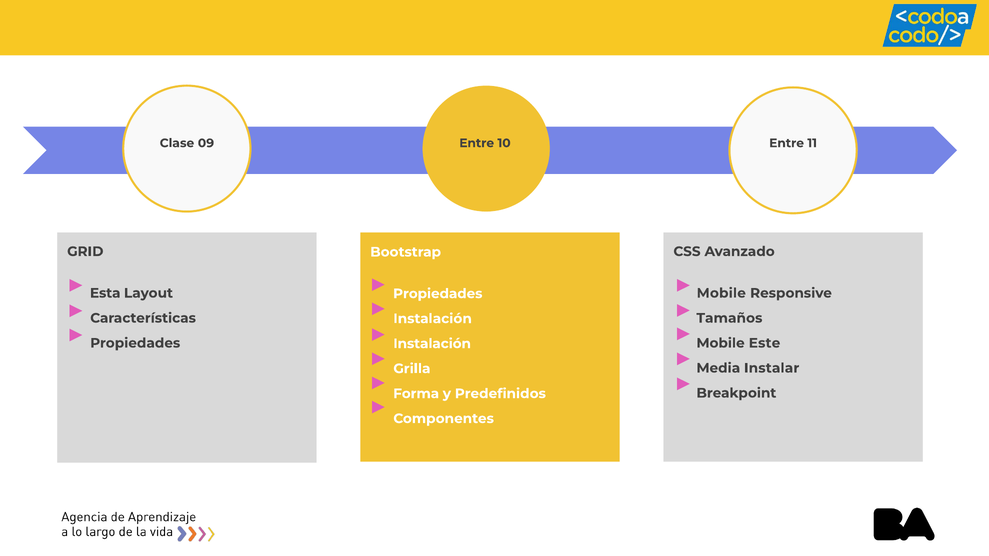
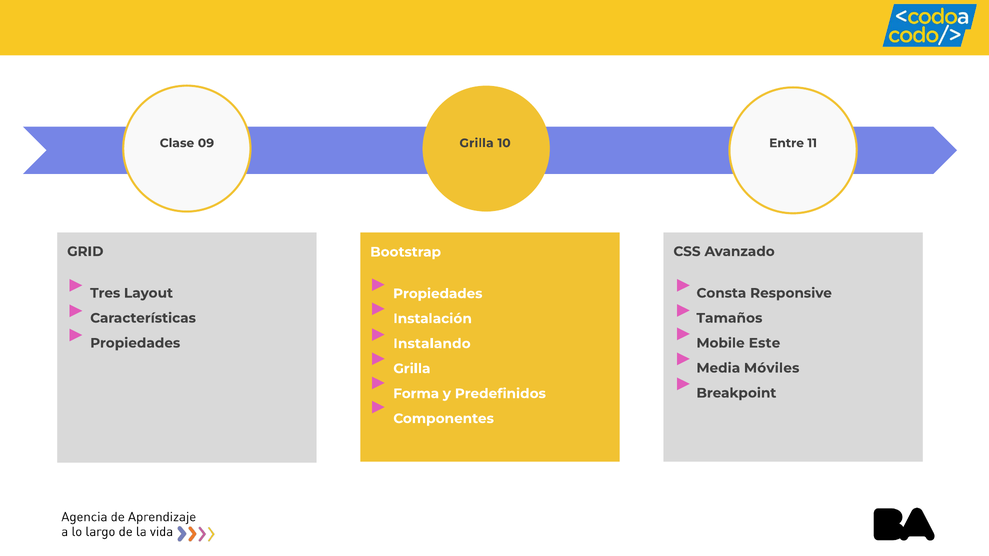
Entre: Entre -> Grilla (477, 143)
Esta: Esta -> Tres (105, 293)
Mobile: Mobile -> Consta (721, 293)
Instalación: Instalación -> Instalando (432, 344)
Instalar: Instalar -> Móviles (772, 368)
